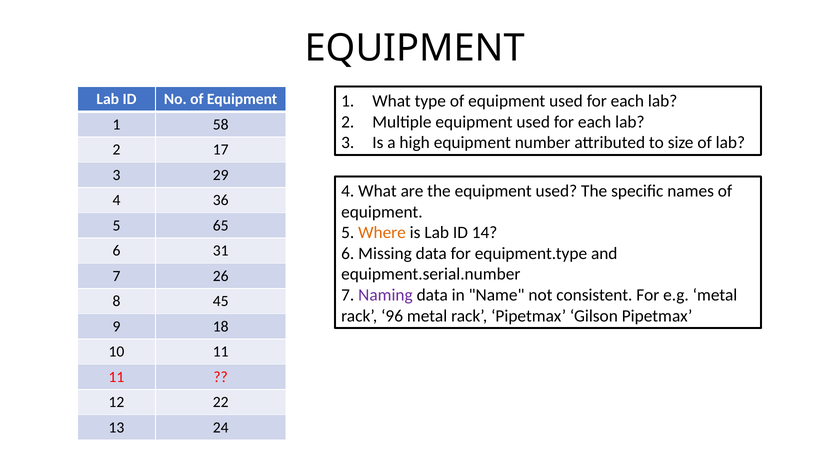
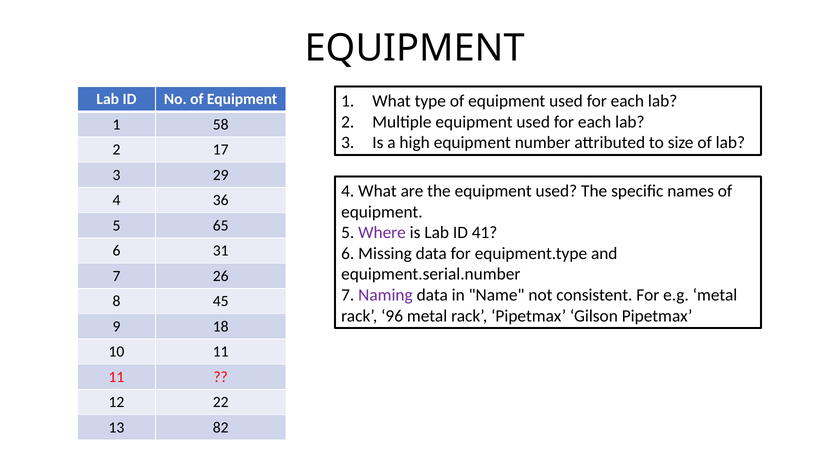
Where colour: orange -> purple (382, 233)
14: 14 -> 41 (485, 233)
24: 24 -> 82 (221, 427)
